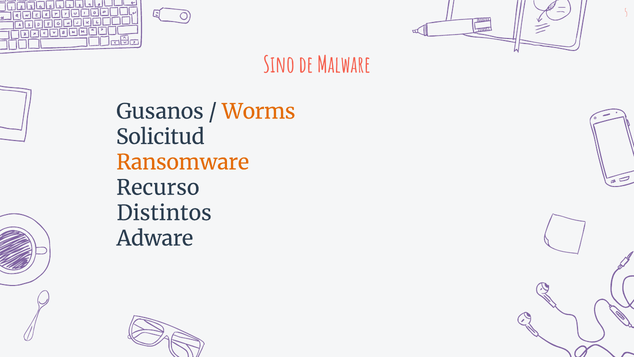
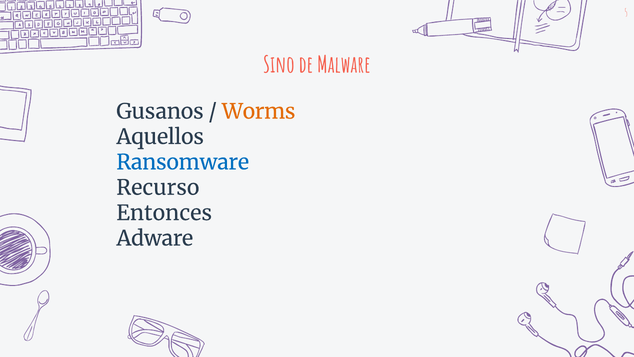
Solicitud: Solicitud -> Aquellos (160, 137)
Ransomware colour: orange -> blue (183, 162)
Distintos: Distintos -> Entonces (164, 213)
